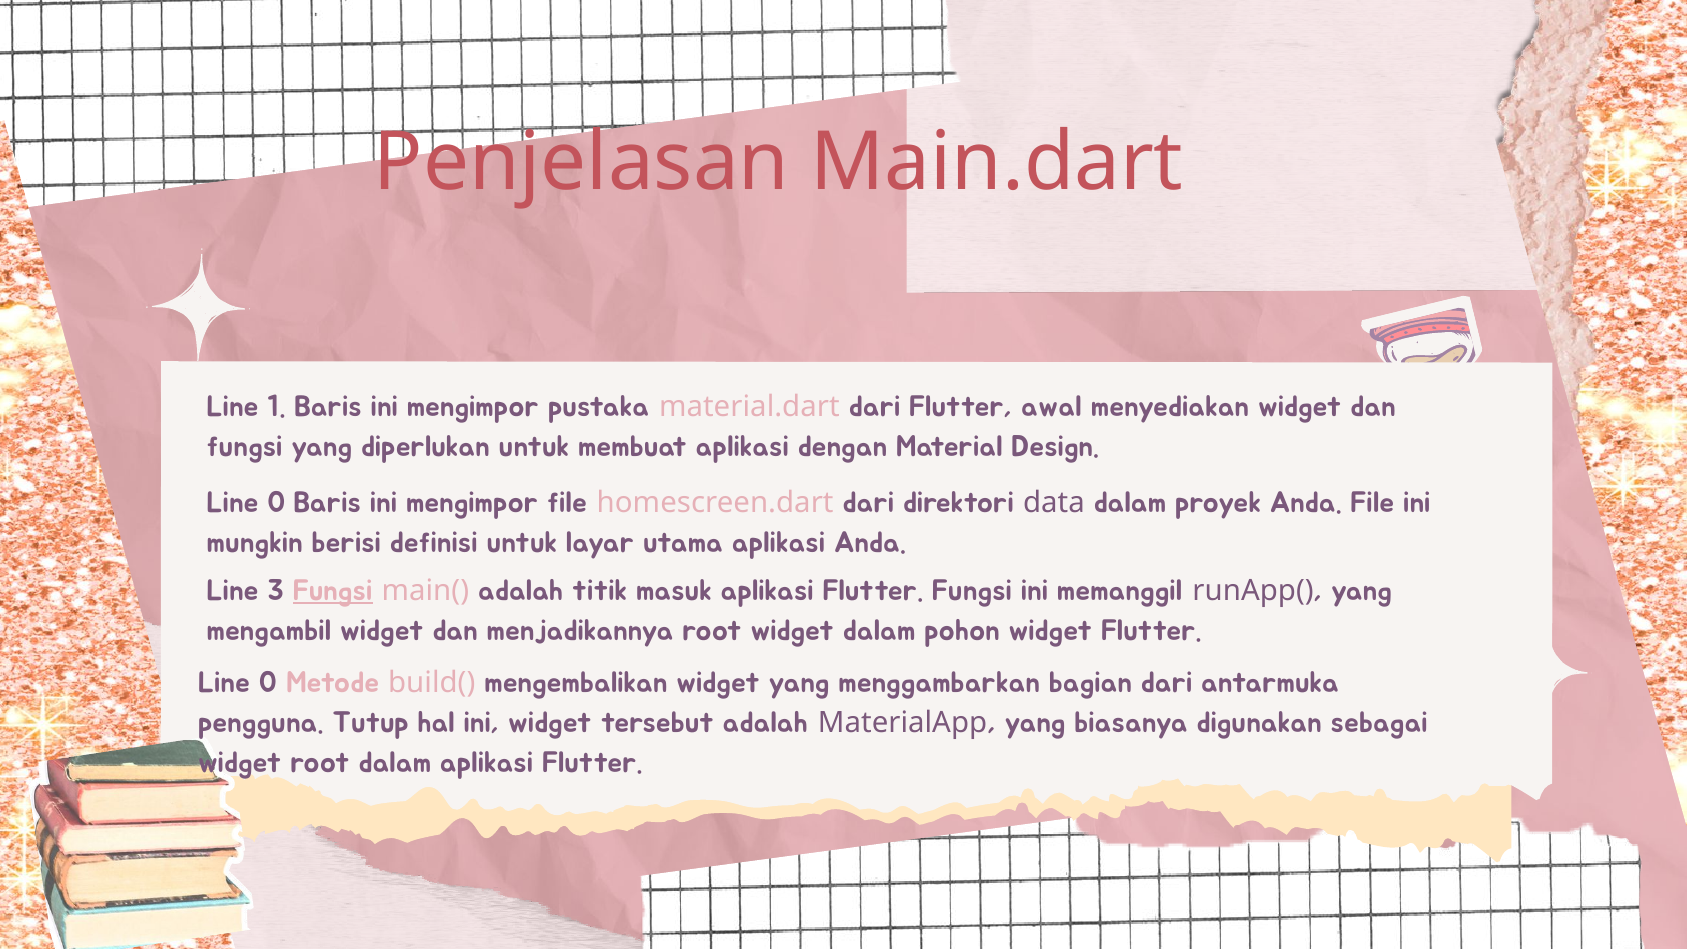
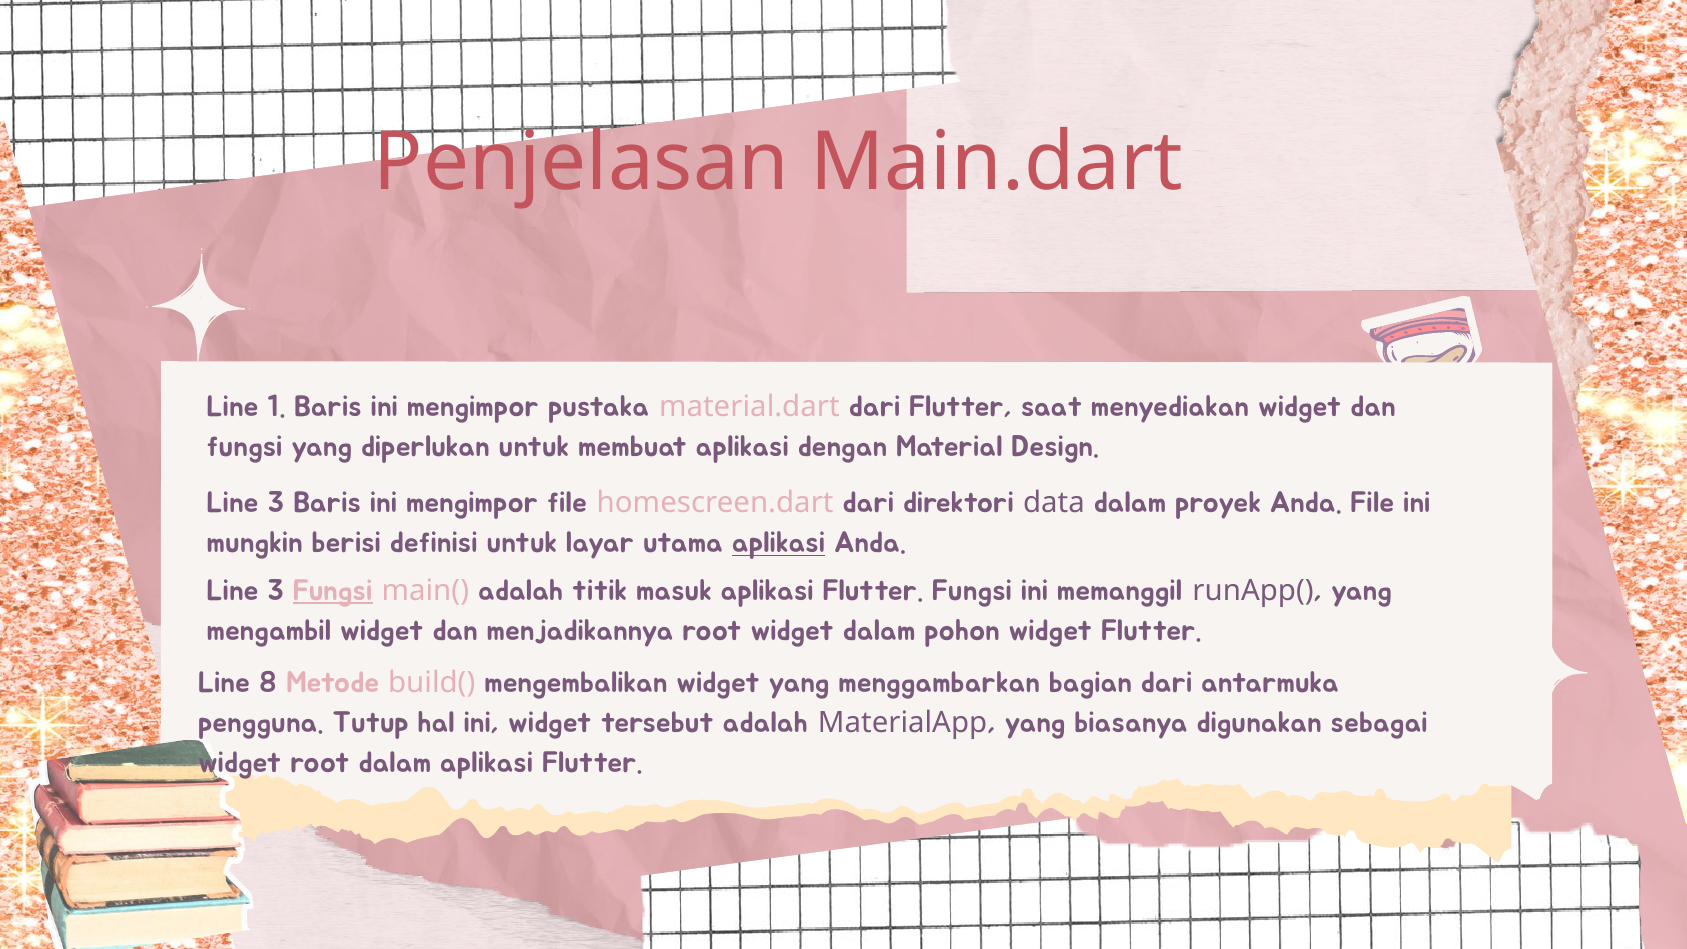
awal: awal -> saat (1052, 407)
0: 0 -> 3 (276, 503)
aplikasi underline: none -> present (779, 543)
0: 0 -> 8 (268, 683)
